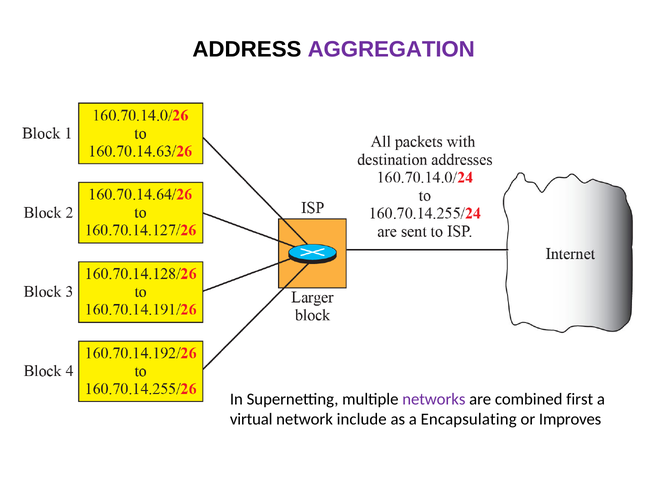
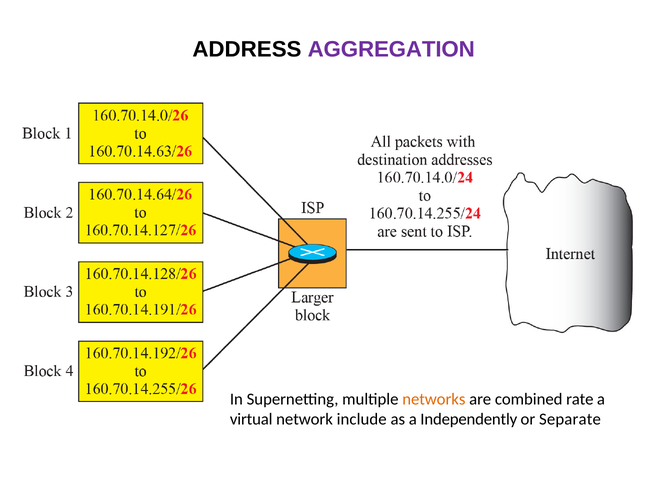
networks colour: purple -> orange (434, 400)
first: first -> rate (580, 400)
Encapsulating: Encapsulating -> Independently (469, 420)
Improves: Improves -> Separate (570, 420)
